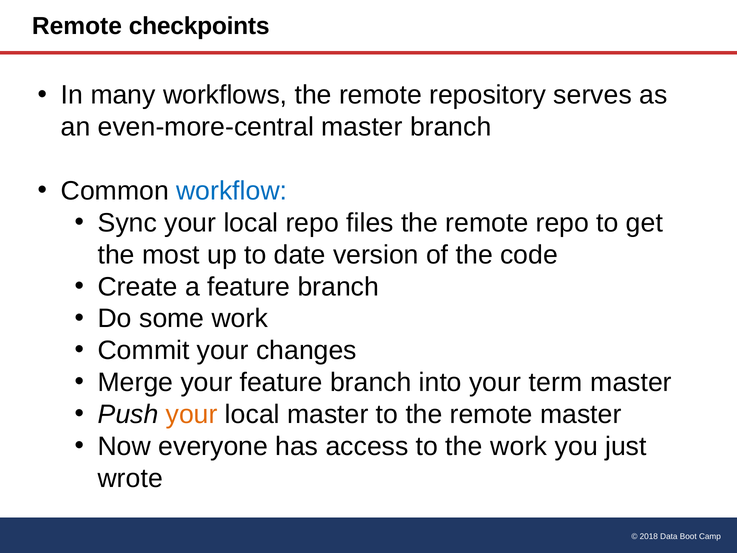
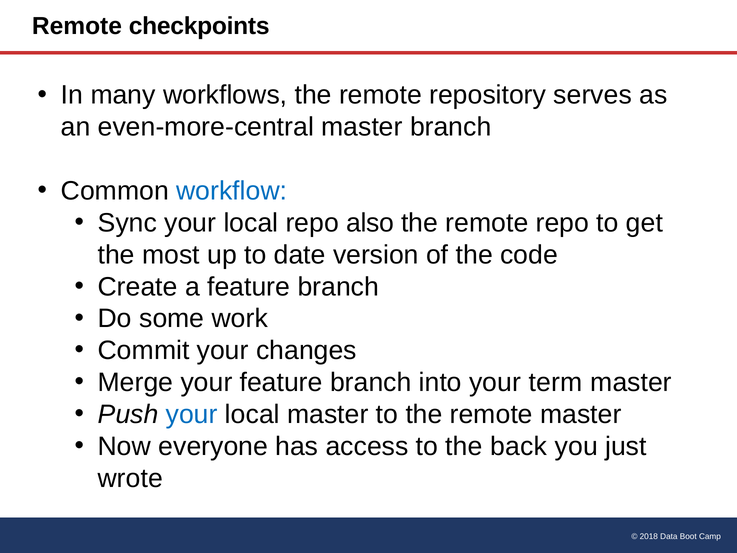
files: files -> also (370, 223)
your colour: orange -> blue (192, 414)
the work: work -> back (519, 446)
